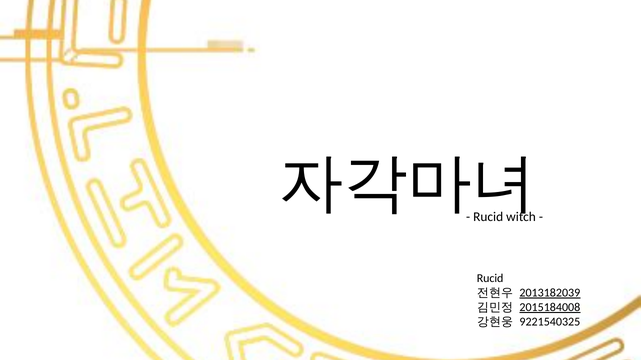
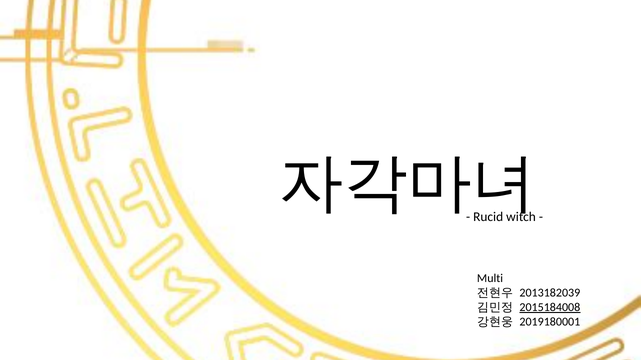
Rucid: Rucid -> Multi (490, 279)
2013182039 underline: present -> none (550, 293)
9221540325: 9221540325 -> 2019180001 (550, 322)
